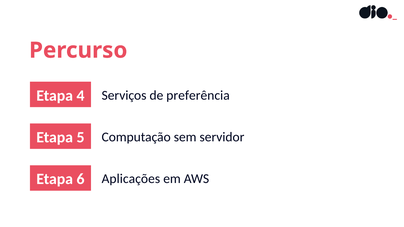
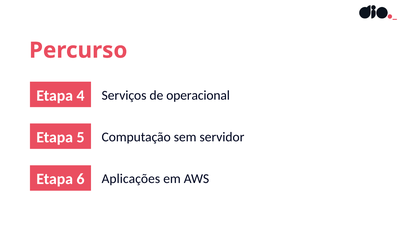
preferência: preferência -> operacional (198, 95)
